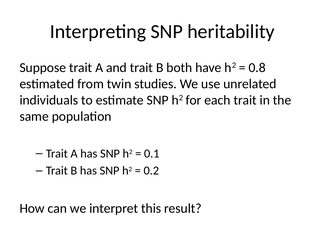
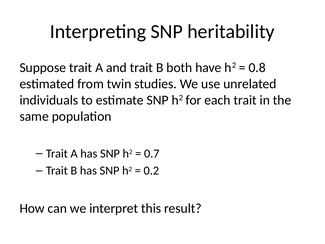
0.1: 0.1 -> 0.7 (152, 153)
